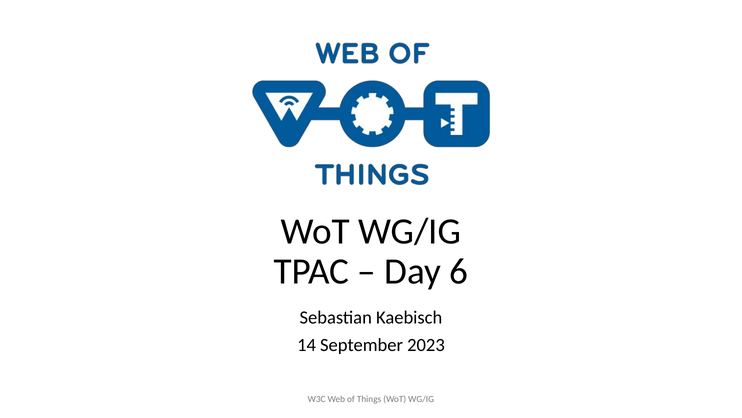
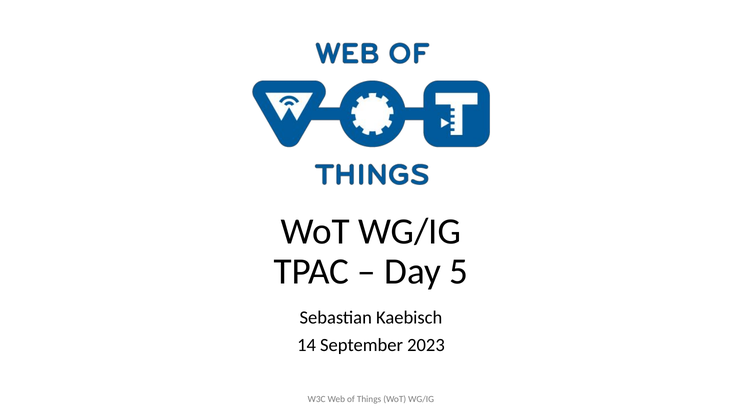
6: 6 -> 5 (459, 271)
